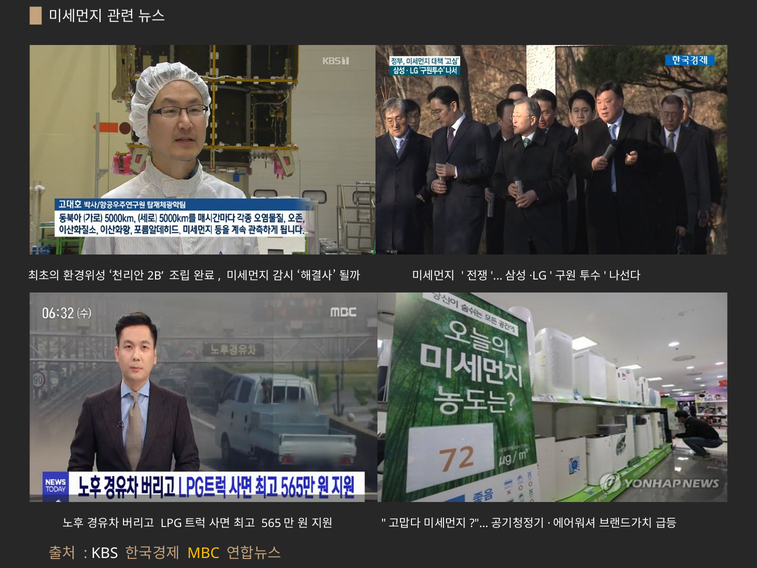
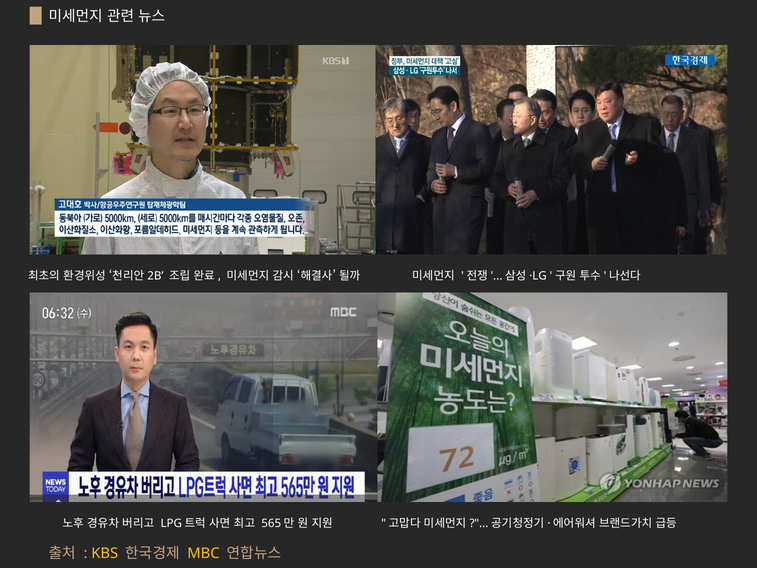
KBS colour: white -> yellow (105, 553)
